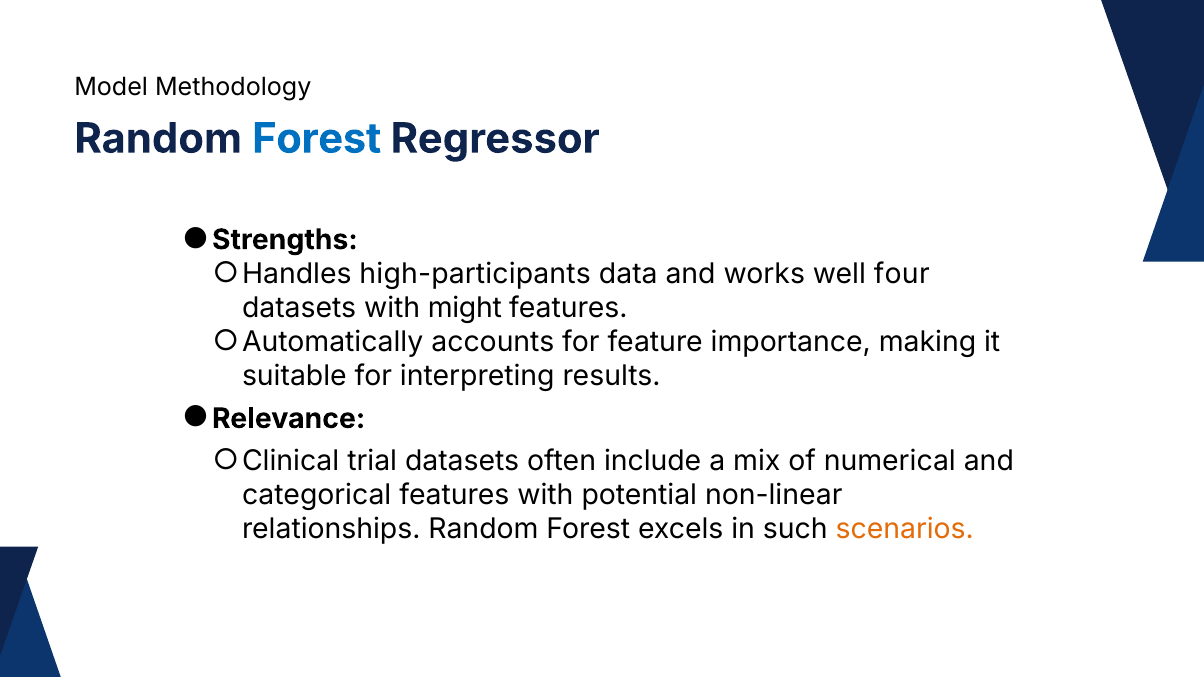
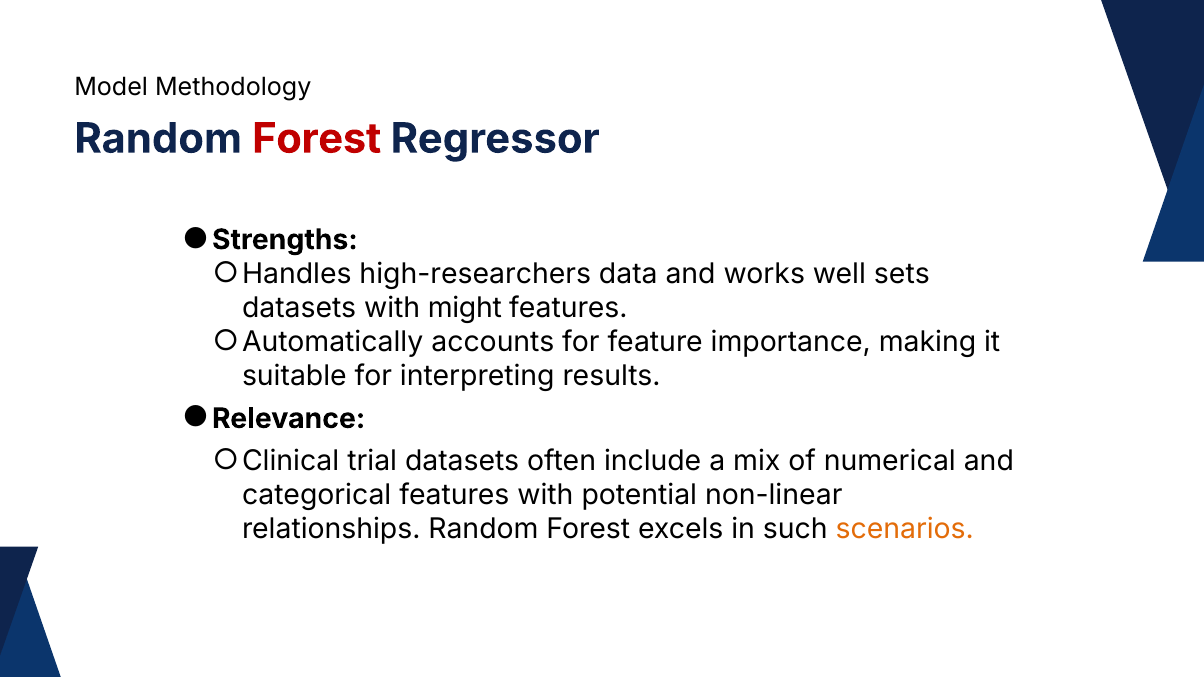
Forest colour: blue -> red (317, 139)
high-participants: high-participants -> high-researchers (475, 274)
four: four -> sets (902, 274)
